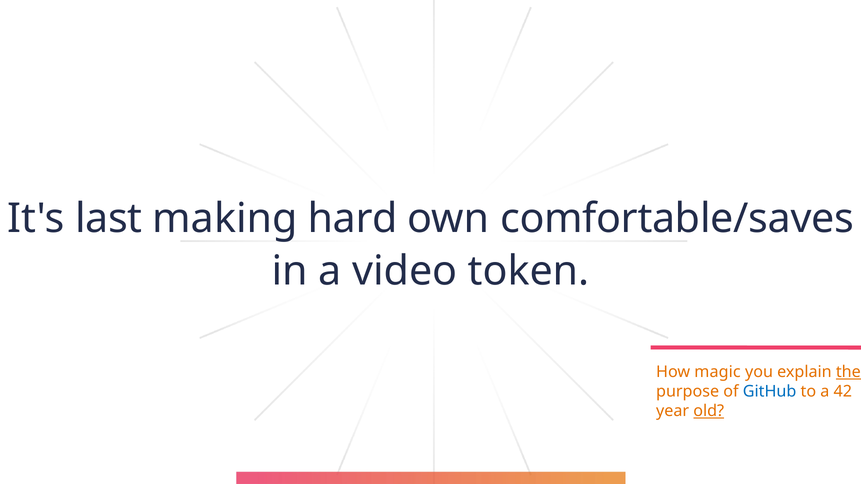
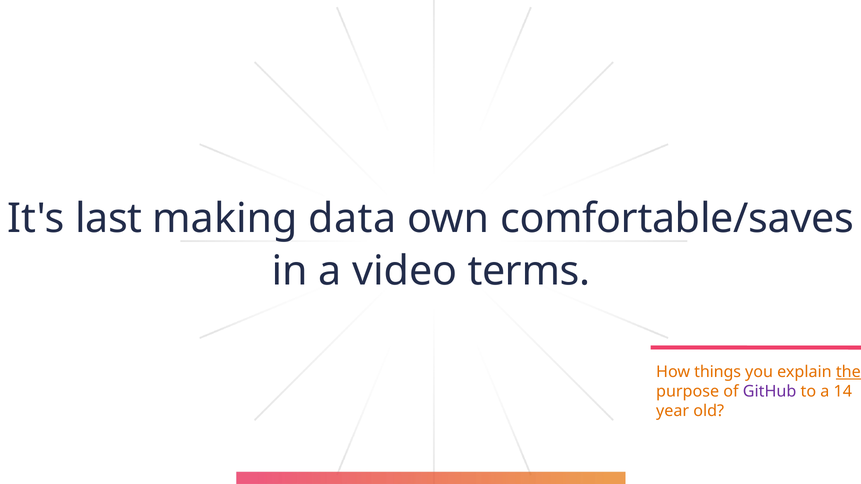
hard: hard -> data (352, 219)
token: token -> terms (529, 271)
magic: magic -> things (718, 372)
GitHub colour: blue -> purple (770, 392)
42: 42 -> 14 (843, 392)
old underline: present -> none (709, 411)
